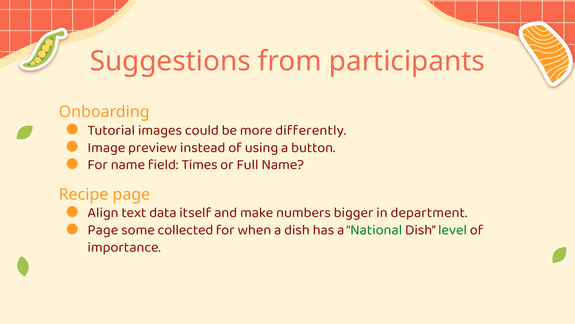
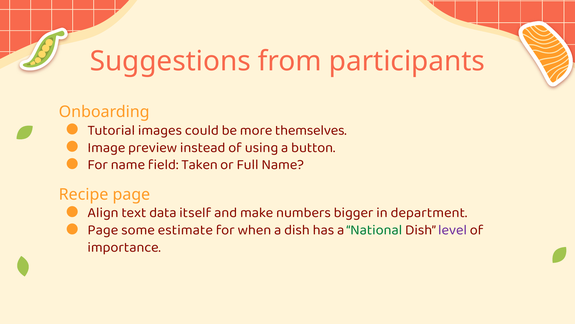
differently: differently -> themselves (311, 130)
Times: Times -> Taken (200, 164)
collected: collected -> estimate (185, 229)
level colour: green -> purple (452, 229)
